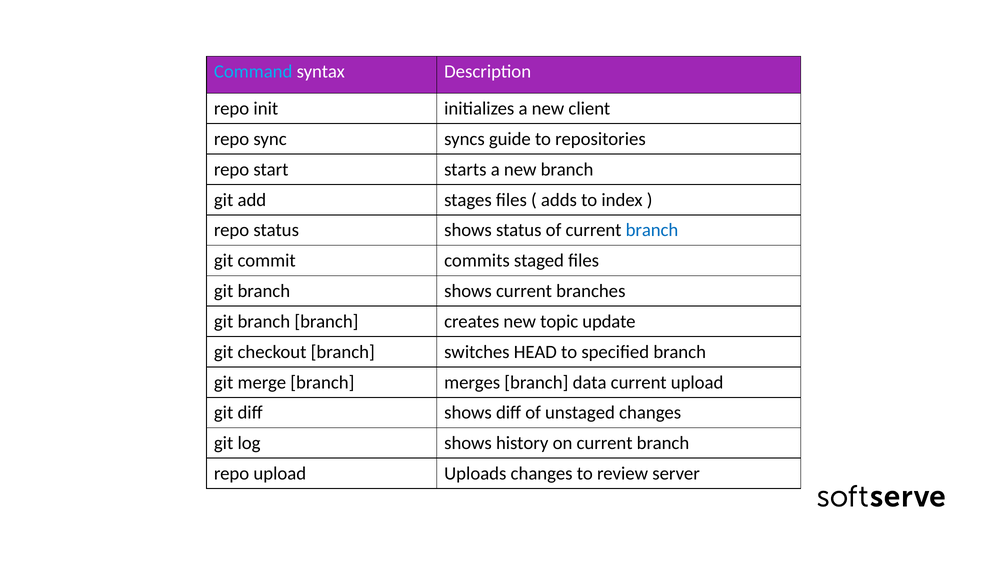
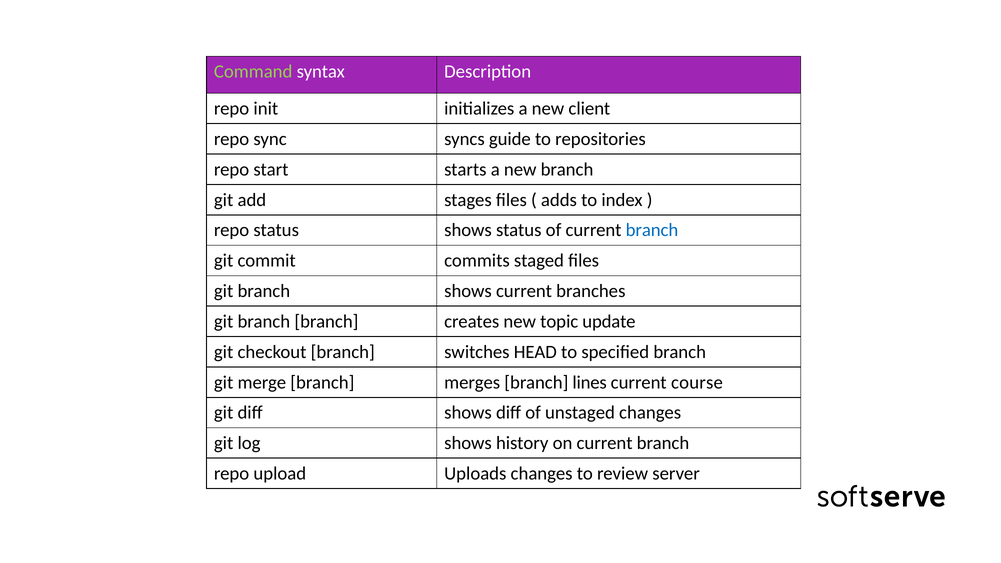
Command colour: light blue -> light green (253, 72)
data: data -> lines (590, 382)
current upload: upload -> course (697, 382)
